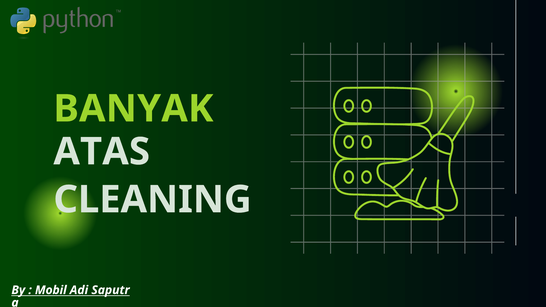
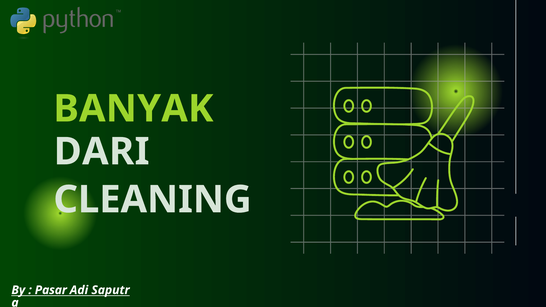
ATAS: ATAS -> DARI (102, 152)
Mobil: Mobil -> Pasar (51, 290)
